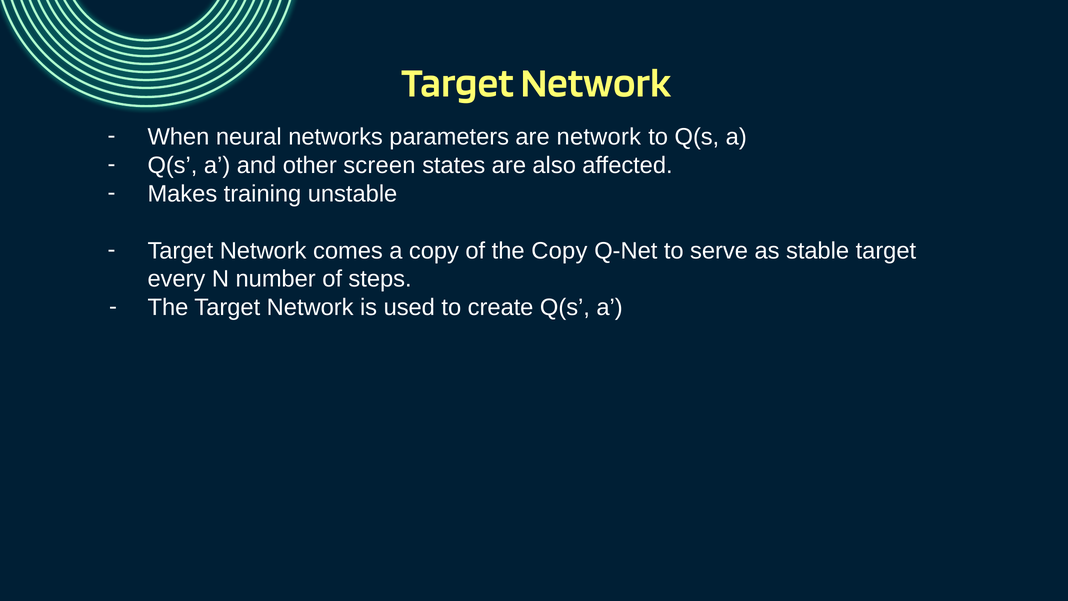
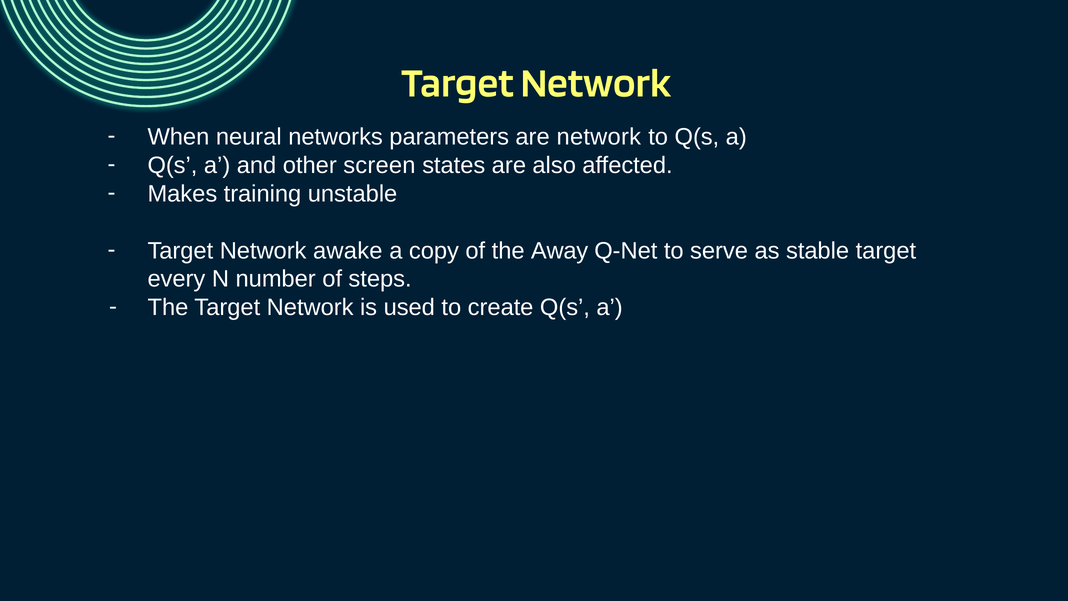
comes: comes -> awake (348, 251)
the Copy: Copy -> Away (560, 251)
